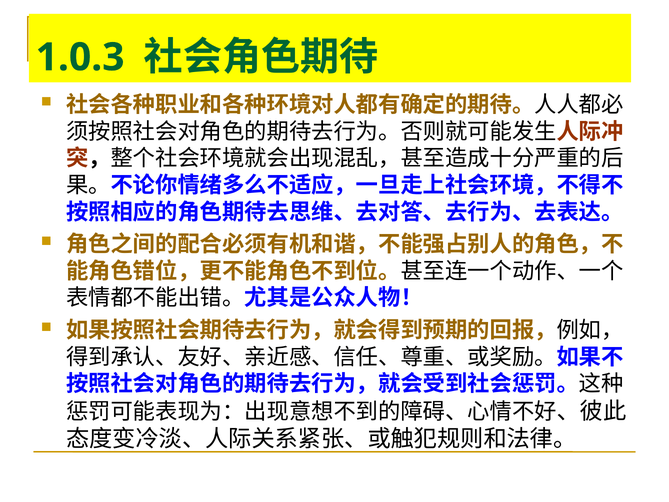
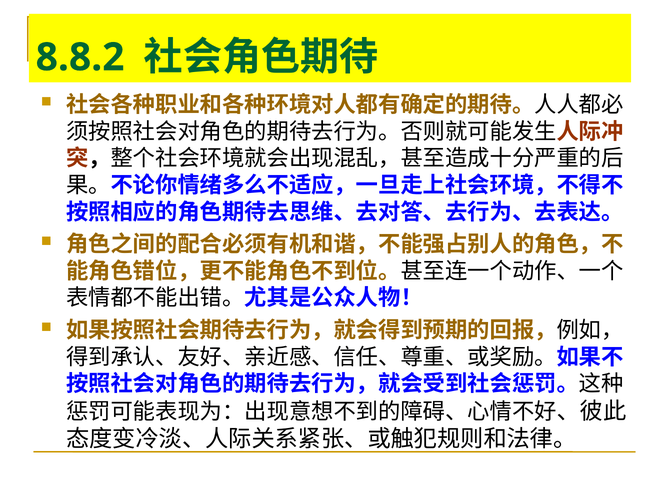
1.0.3: 1.0.3 -> 8.8.2 (80, 57)
